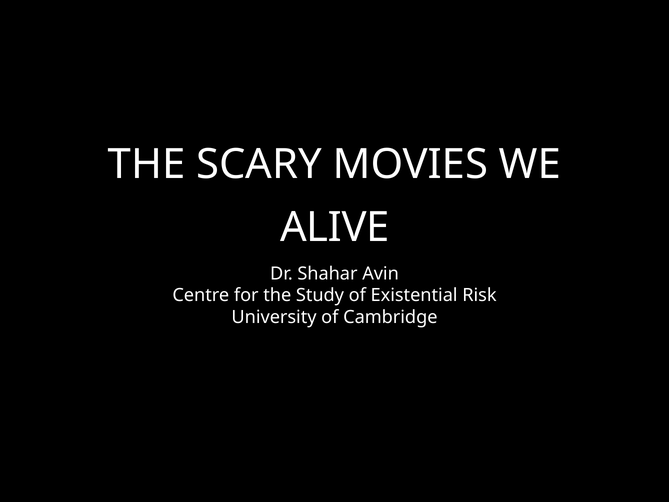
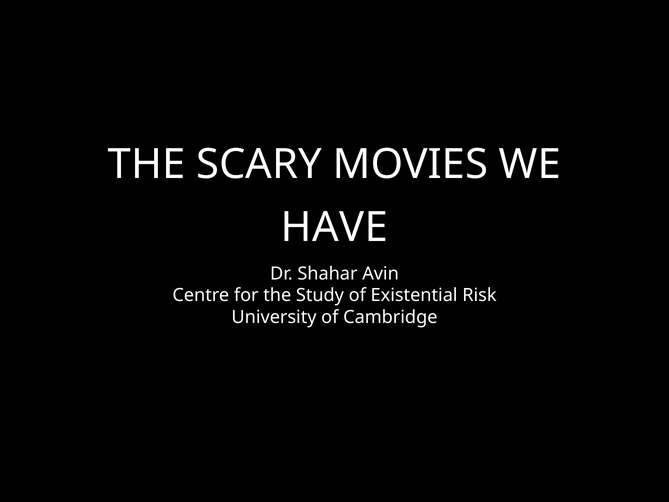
ALIVE: ALIVE -> HAVE (334, 227)
